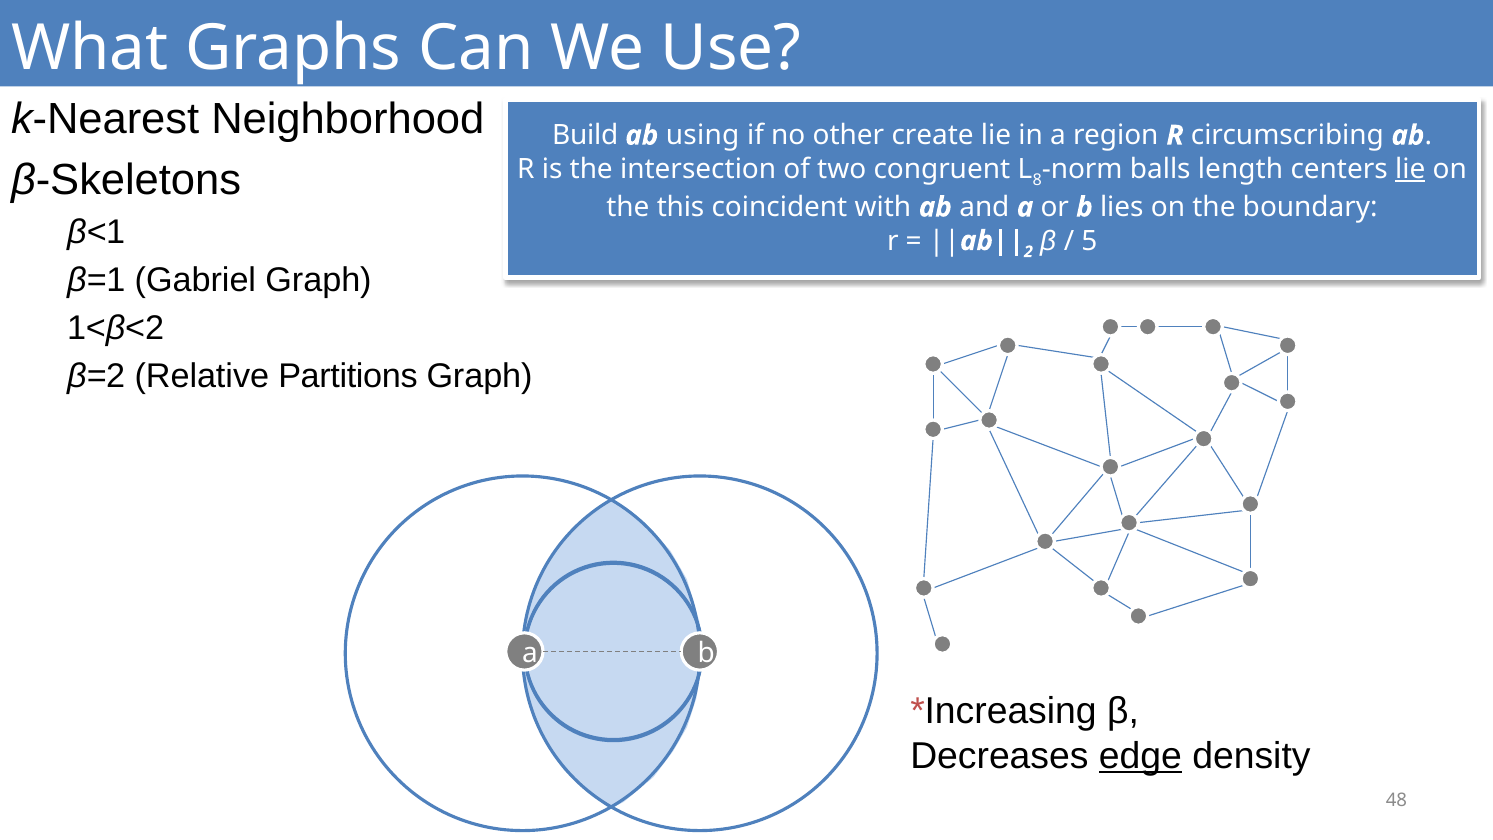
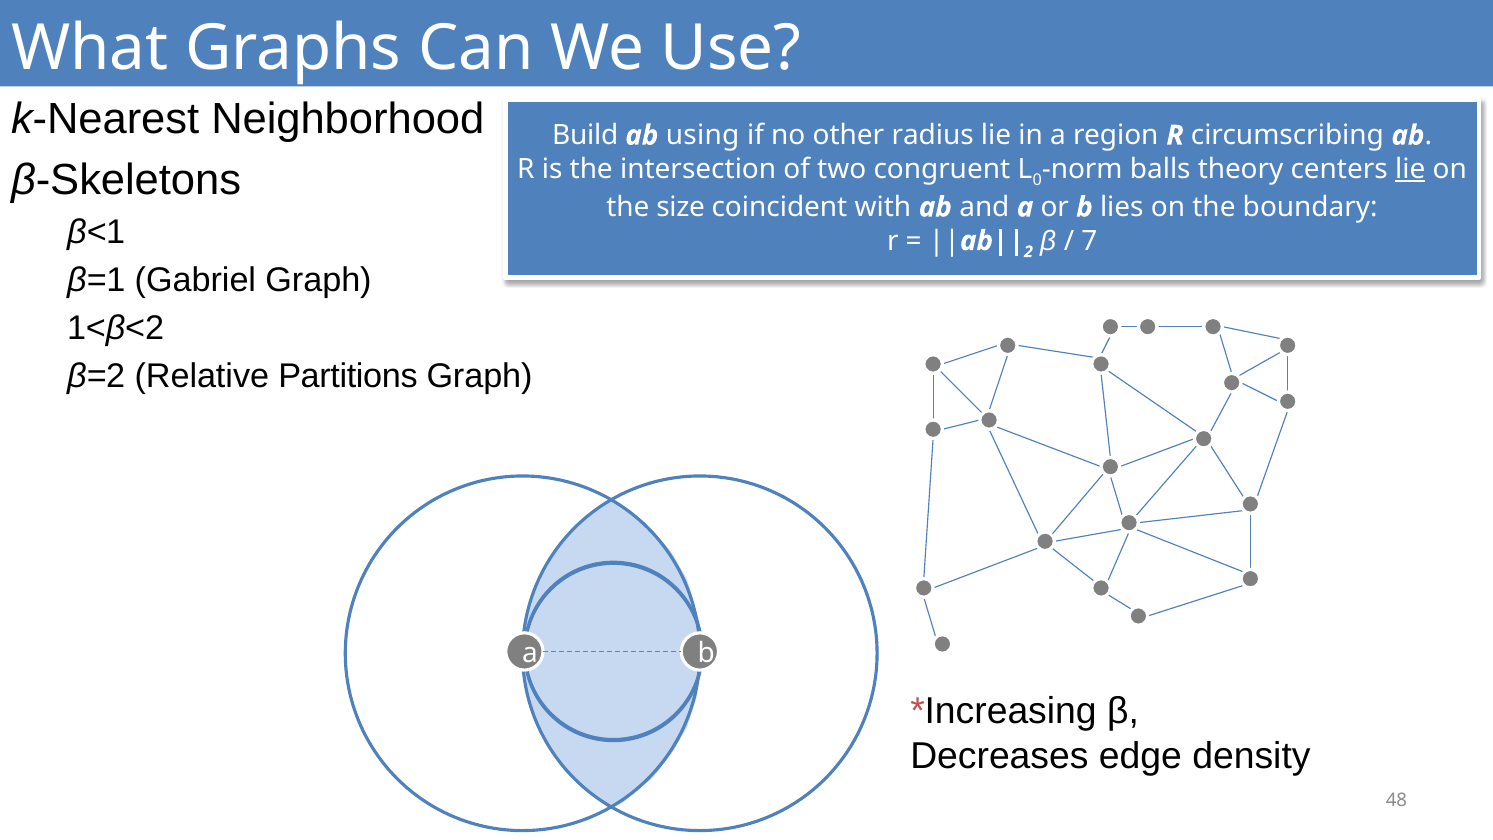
create: create -> radius (933, 135)
8: 8 -> 0 (1037, 180)
length: length -> theory (1241, 169)
this: this -> size (681, 207)
5: 5 -> 7 (1089, 241)
edge underline: present -> none (1140, 756)
